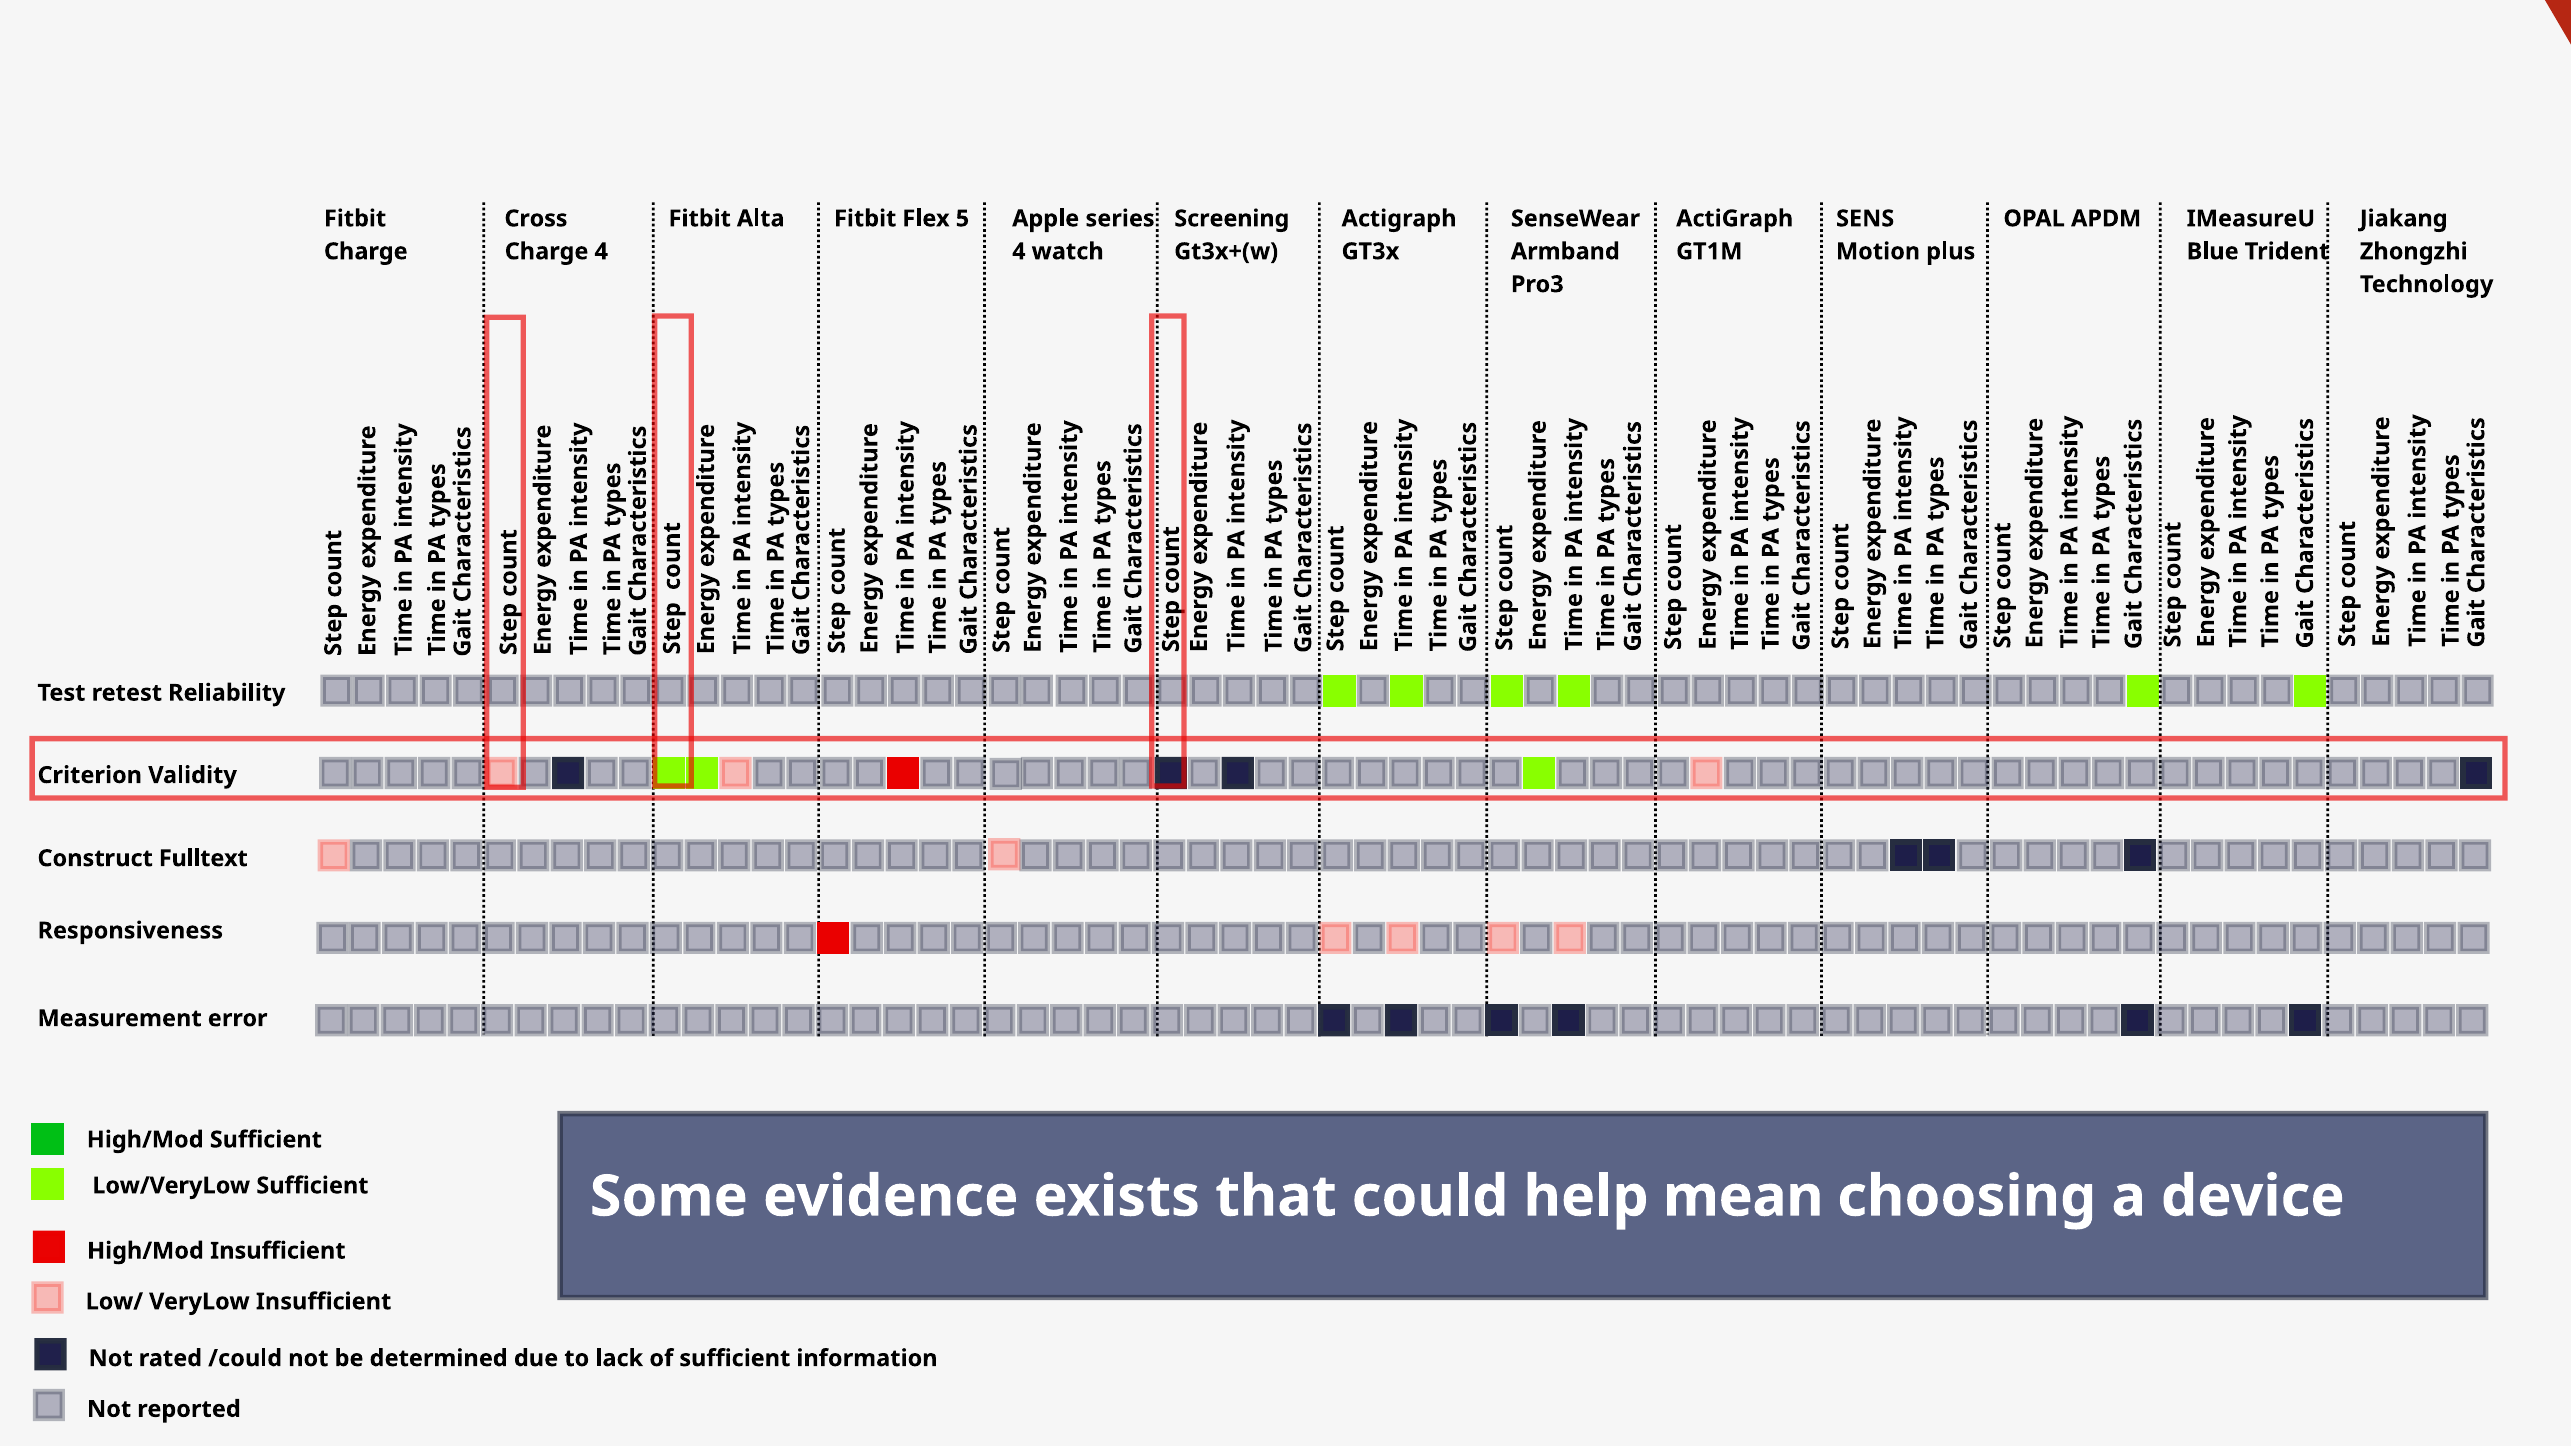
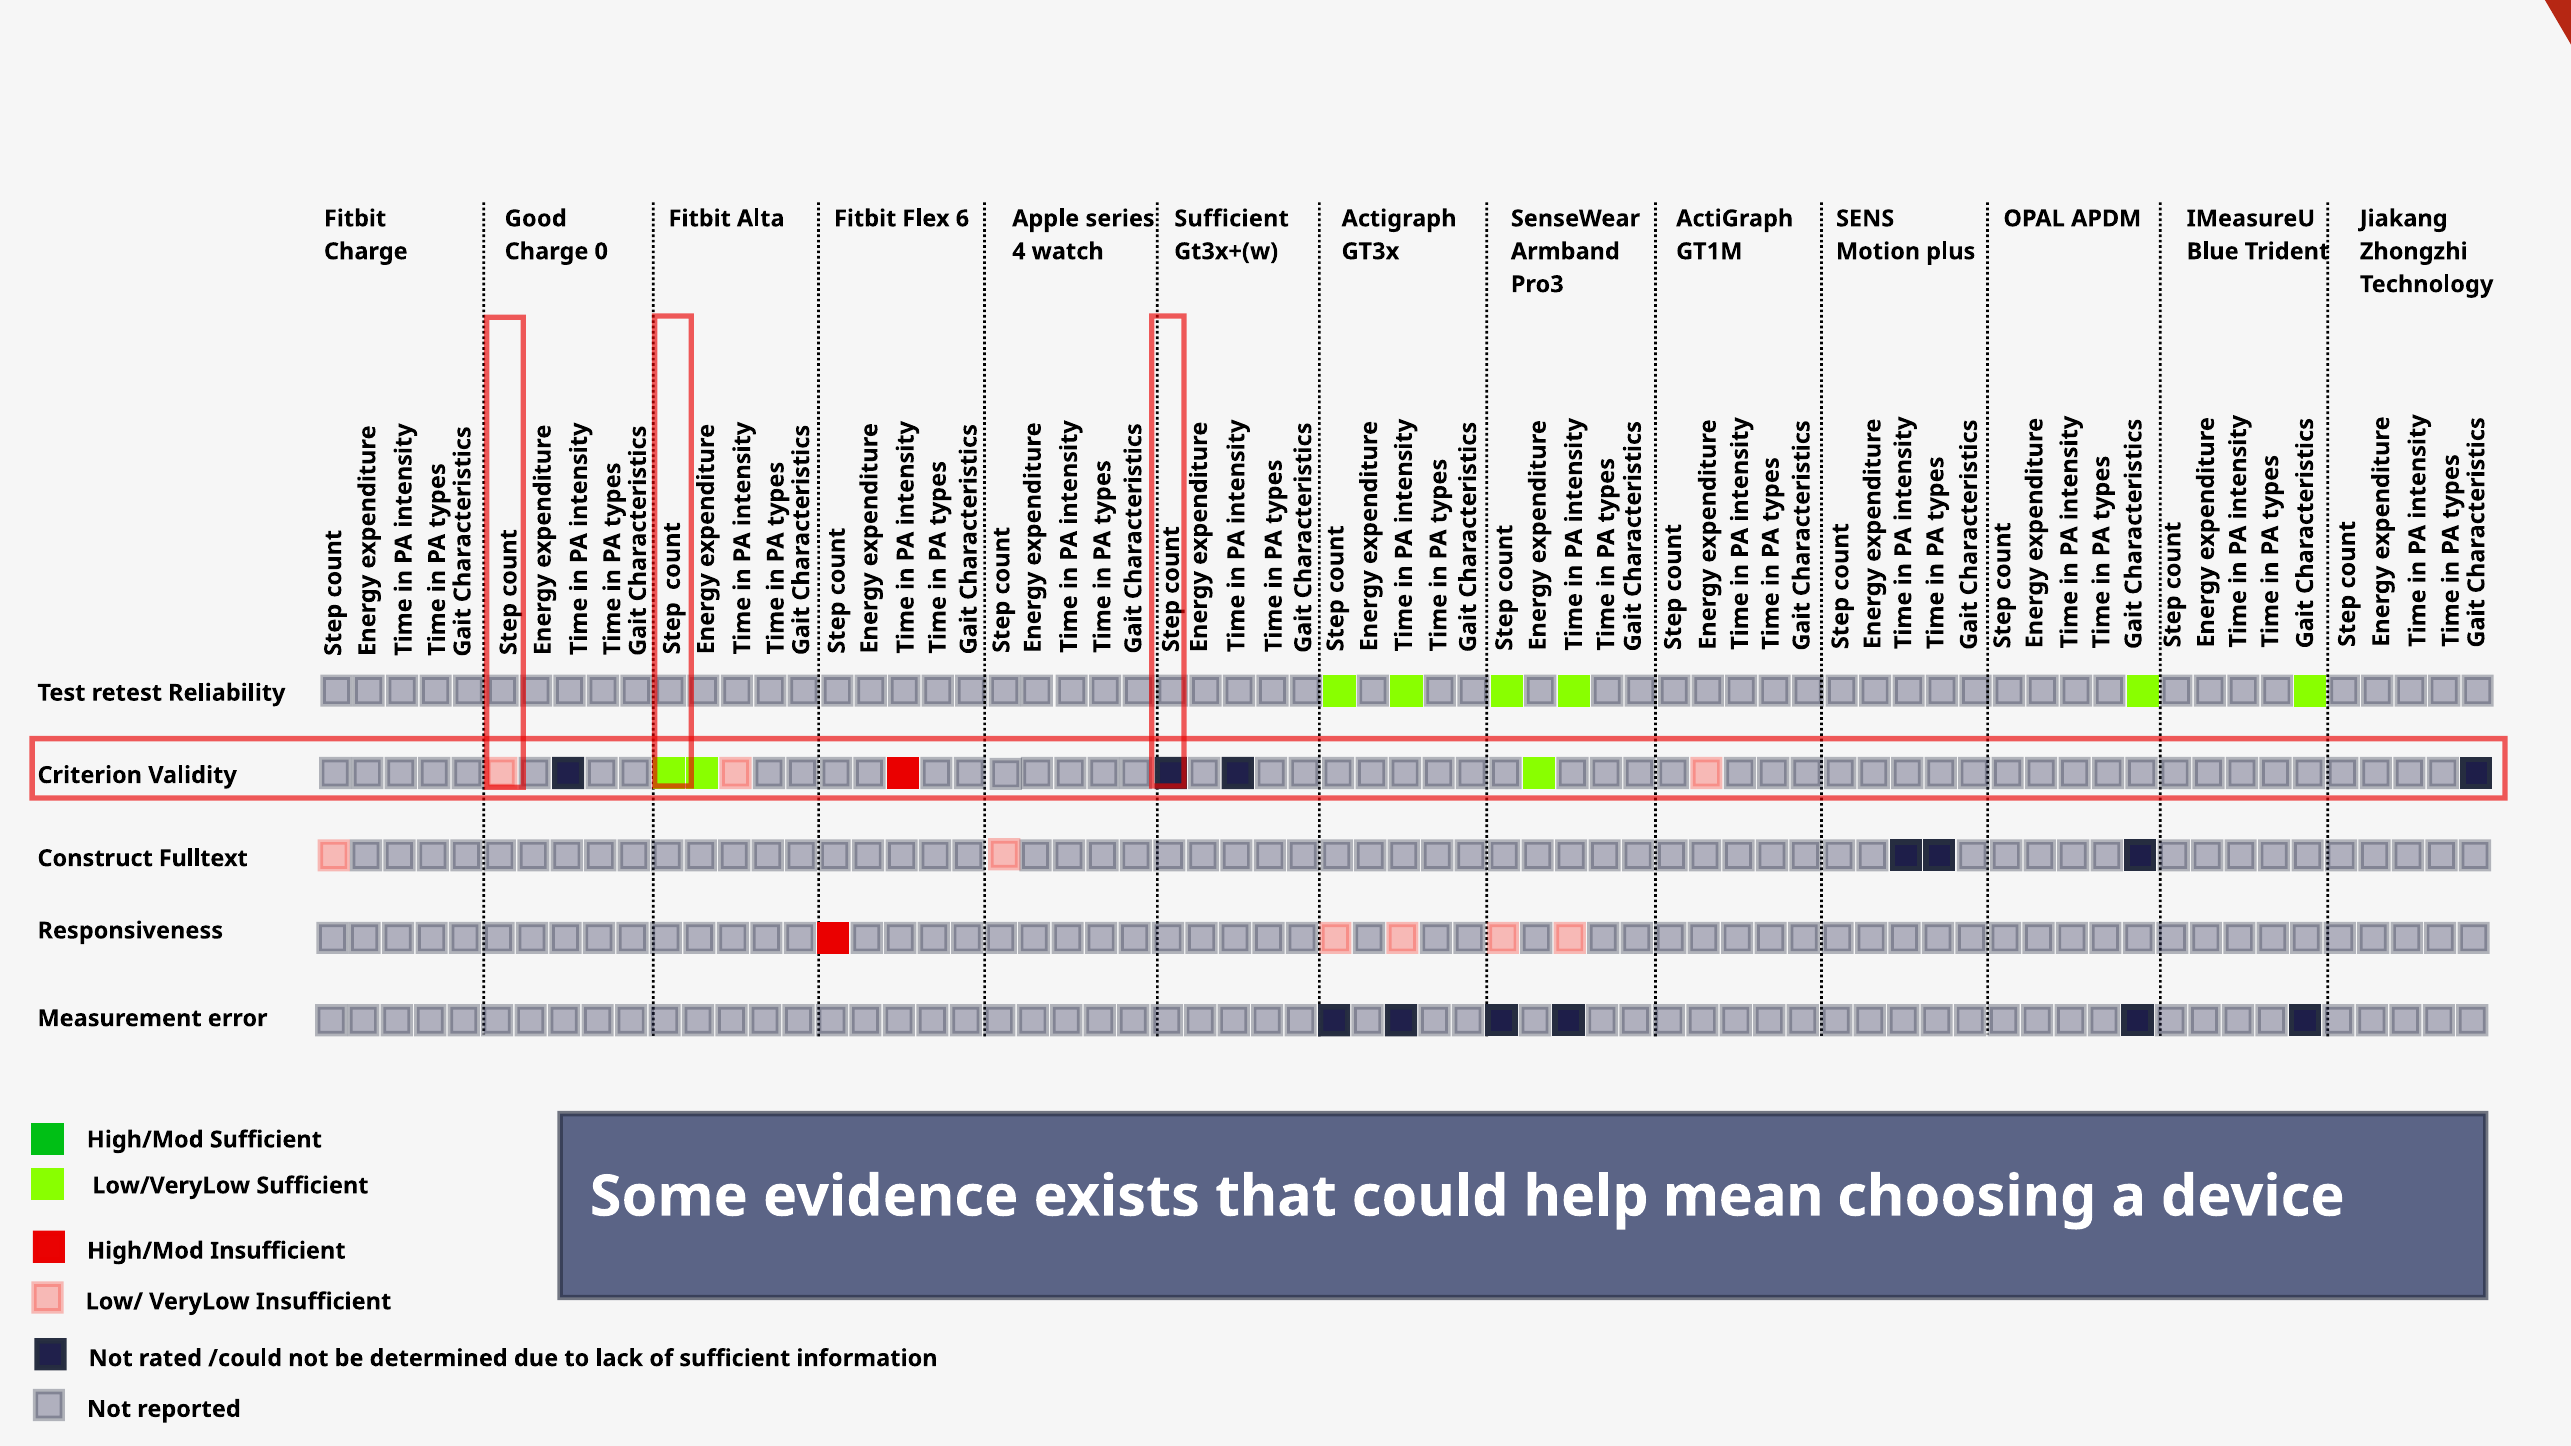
Cross: Cross -> Good (536, 219)
5: 5 -> 6 (962, 219)
Screening: Screening -> Sufficient (1232, 219)
Charge 4: 4 -> 0 (601, 252)
